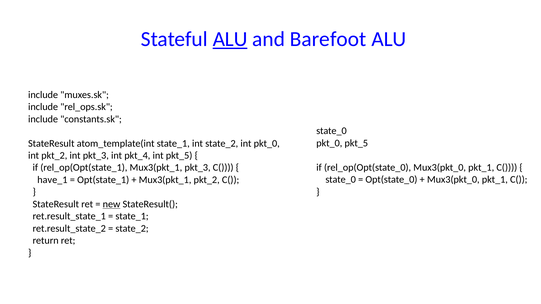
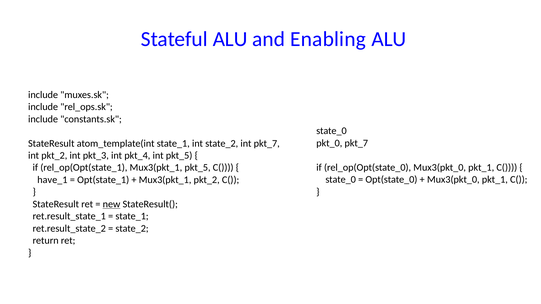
ALU underline: present -> none (230, 39)
Barefoot: Barefoot -> Enabling (328, 39)
pkt_0 pkt_5: pkt_5 -> pkt_7 (356, 143)
int pkt_0: pkt_0 -> pkt_7 (267, 143)
Mux3(pkt_1 pkt_3: pkt_3 -> pkt_5 (198, 168)
